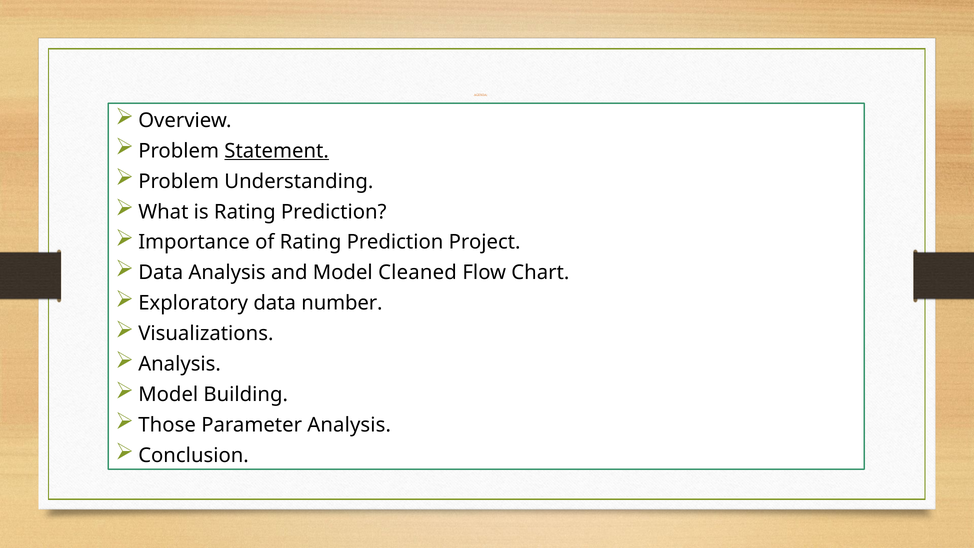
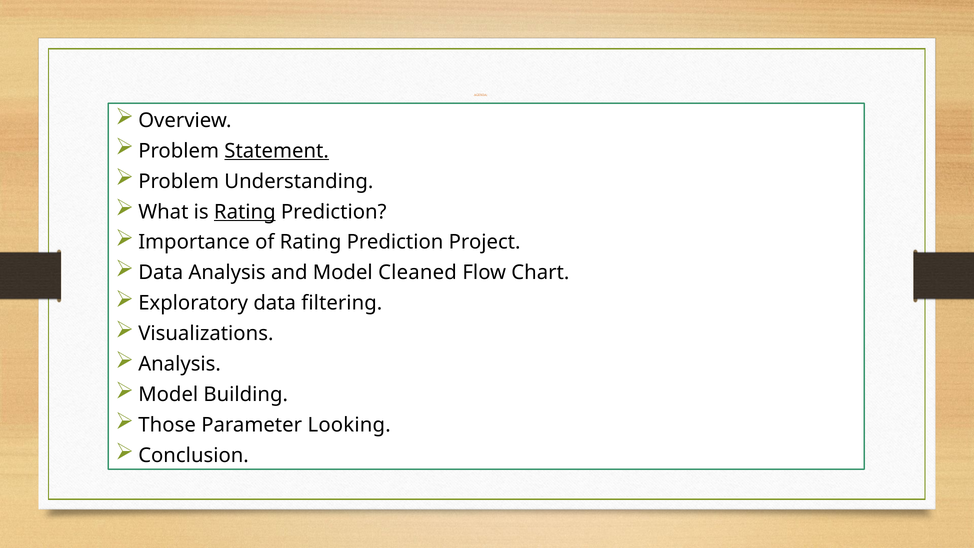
Rating underline: none -> present (245, 212)
number: number -> filtering (342, 303)
Parameter Analysis: Analysis -> Looking (349, 425)
